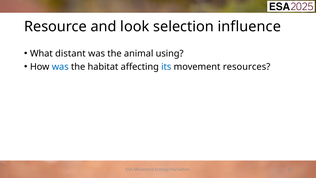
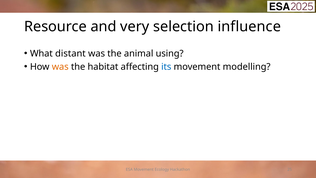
look: look -> very (135, 27)
was colour: blue -> orange (60, 67)
resources: resources -> modelling (247, 67)
